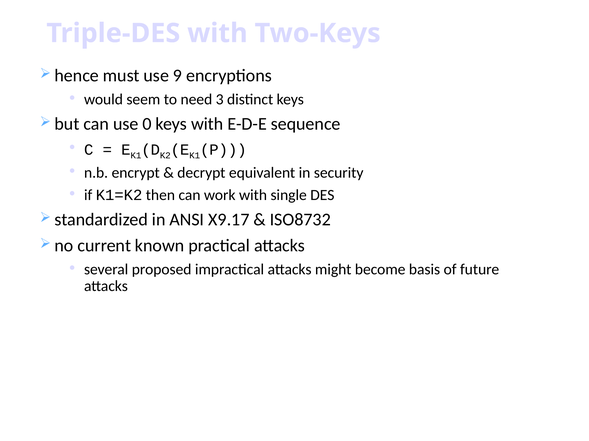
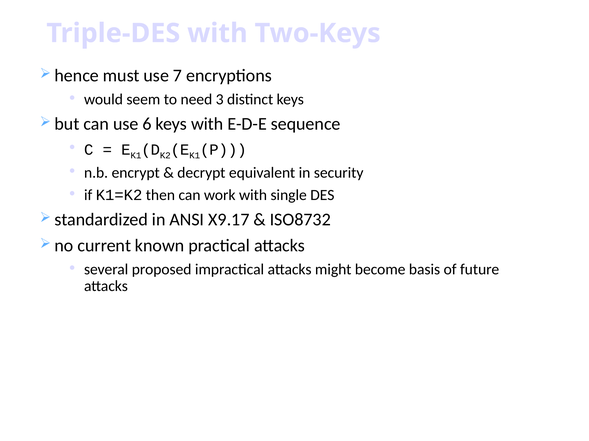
9: 9 -> 7 (178, 76)
0: 0 -> 6 (147, 124)
